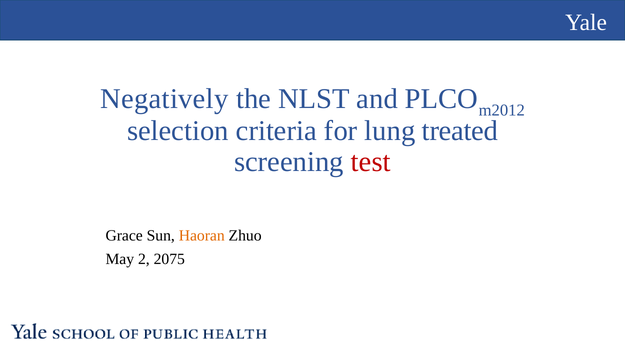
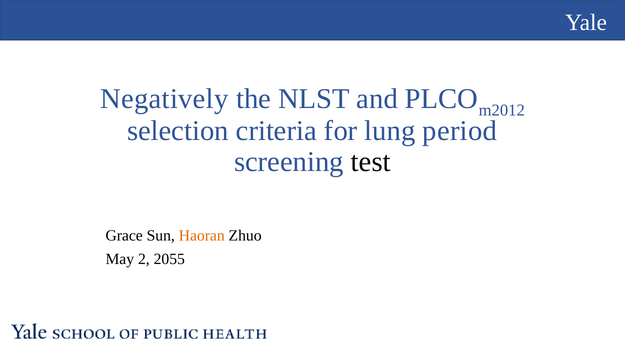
treated: treated -> period (460, 131)
test colour: red -> black (371, 162)
2075: 2075 -> 2055 (169, 259)
